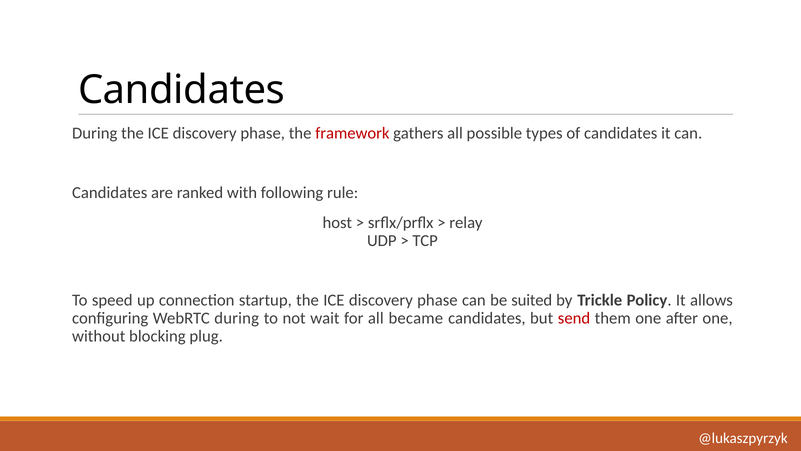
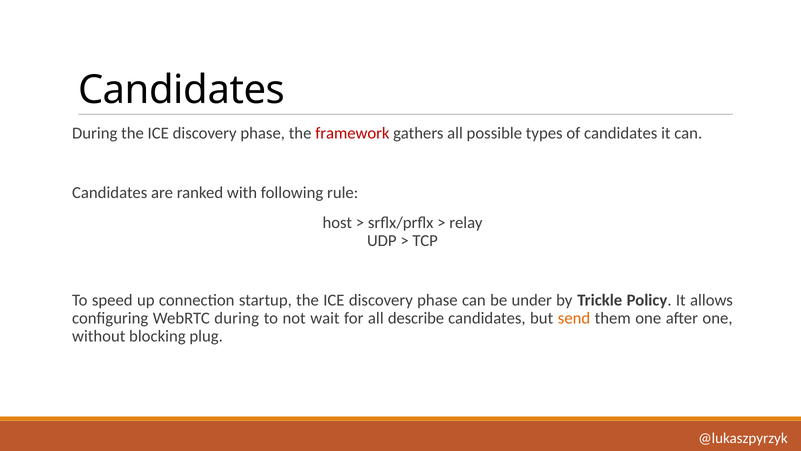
suited: suited -> under (532, 300)
became: became -> describe (416, 318)
send colour: red -> orange (574, 318)
